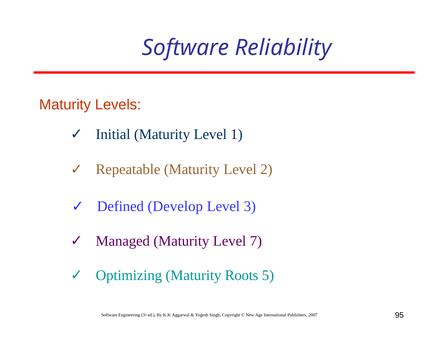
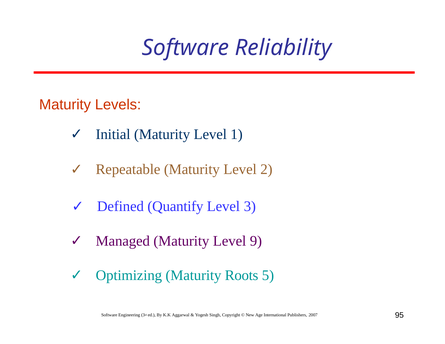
Develop: Develop -> Quantify (175, 206)
7: 7 -> 9 (256, 241)
